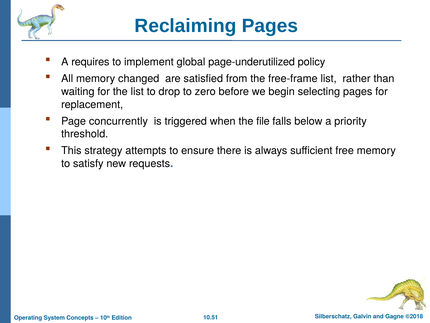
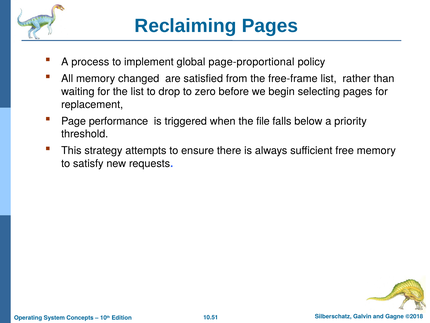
requires: requires -> process (90, 62)
page-underutilized: page-underutilized -> page-proportional (251, 62)
concurrently: concurrently -> performance (118, 121)
